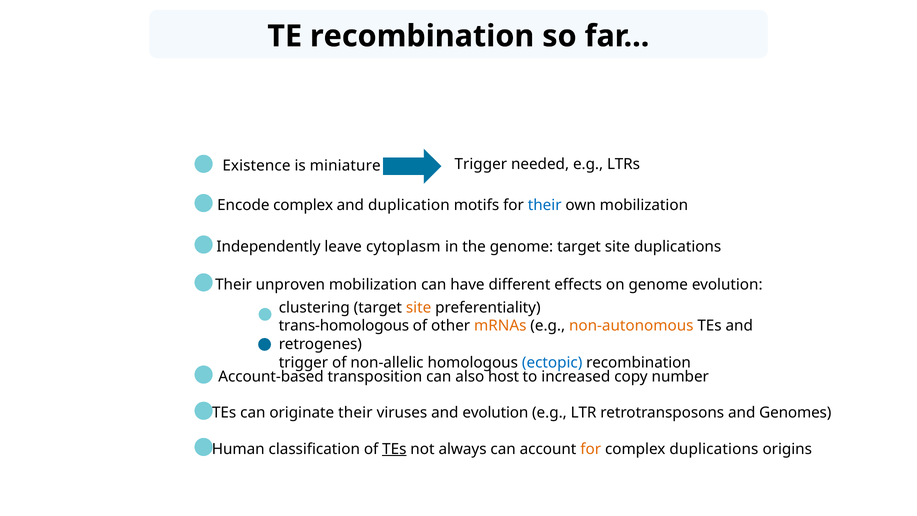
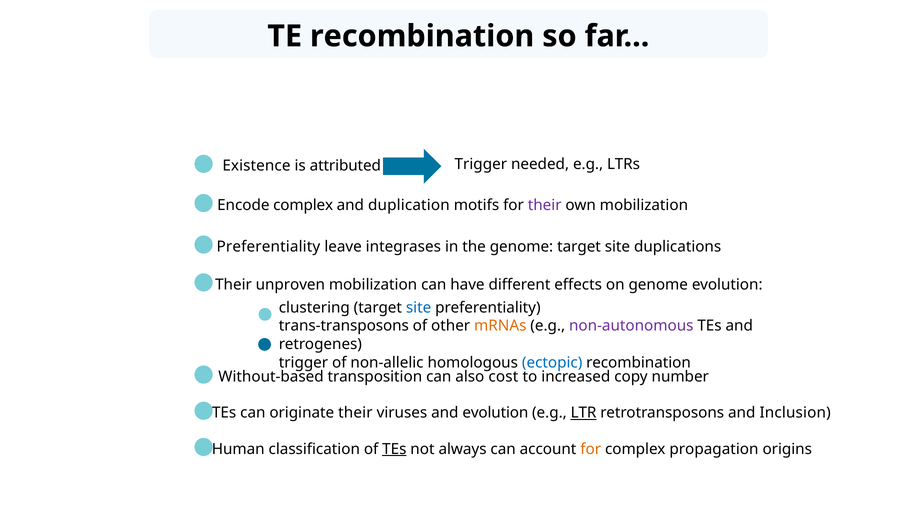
miniature: miniature -> attributed (345, 166)
their colour: blue -> purple (545, 205)
Independently: Independently -> Preferentiality (268, 247)
cytoplasm: cytoplasm -> integrases (403, 247)
site colour: orange -> blue (419, 308)
trans-homologous: trans-homologous -> trans-transposons (344, 326)
non-autonomous colour: orange -> purple (631, 326)
Account-based: Account-based -> Without-based (271, 377)
host: host -> cost (503, 377)
LTR underline: none -> present (584, 413)
Genomes: Genomes -> Inclusion (795, 413)
complex duplications: duplications -> propagation (714, 449)
